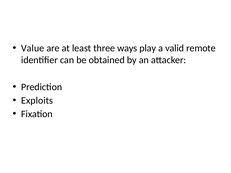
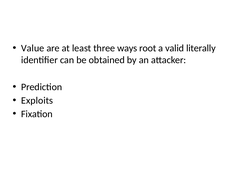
play: play -> root (148, 48)
remote: remote -> literally (201, 48)
